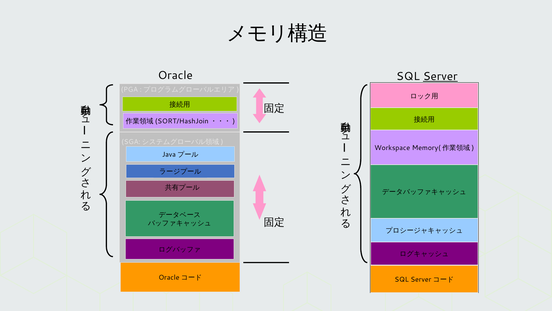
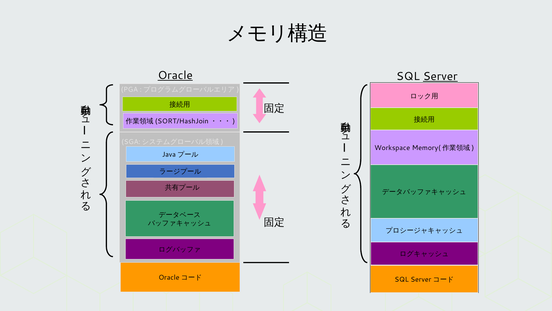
Oracle underline: none -> present (175, 75)
